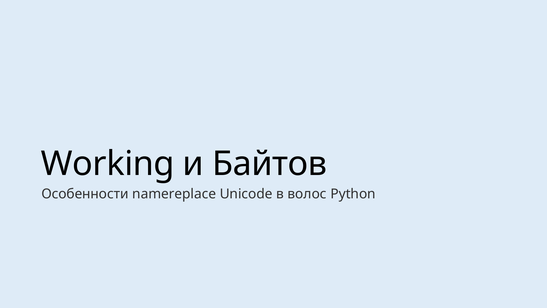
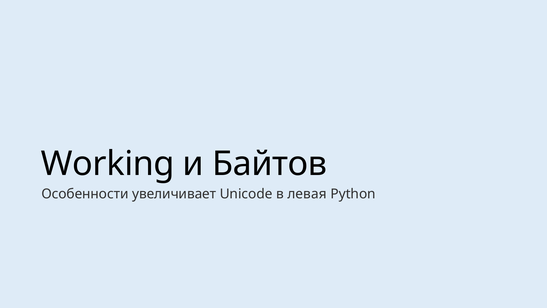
namereplace: namereplace -> увеличивает (174, 194)
волос: волос -> левая (307, 194)
